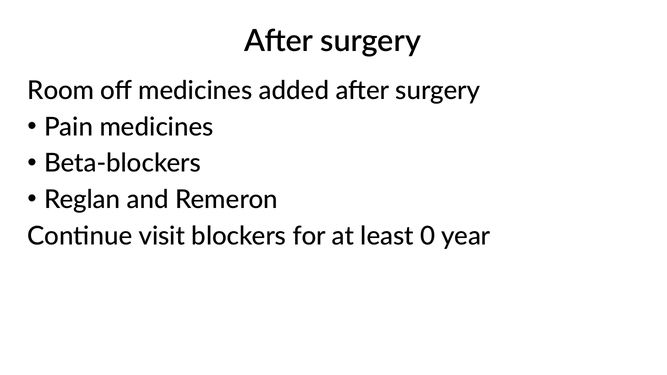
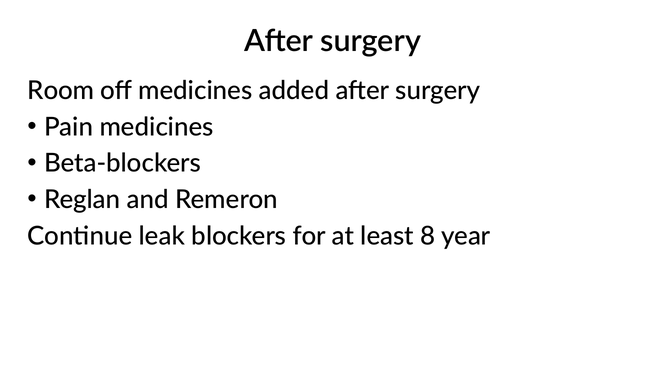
visit: visit -> leak (162, 236)
0: 0 -> 8 (428, 236)
